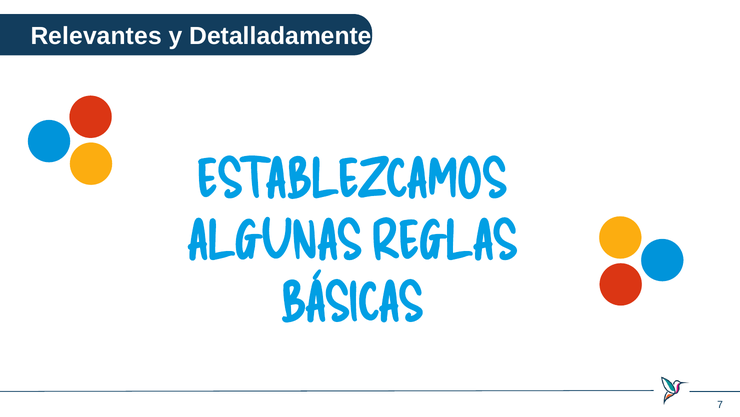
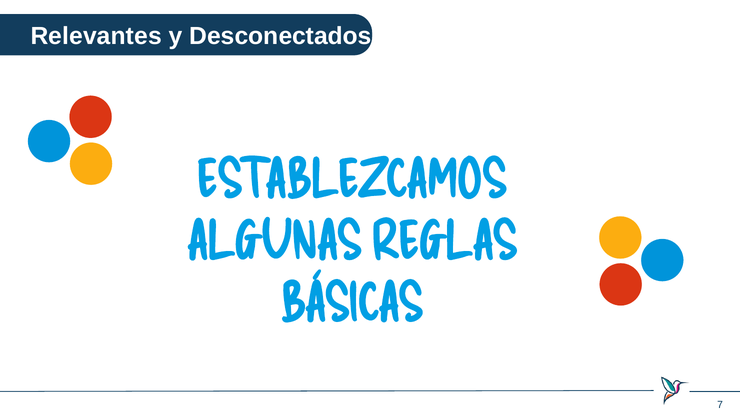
Detalladamente: Detalladamente -> Desconectados (281, 36)
